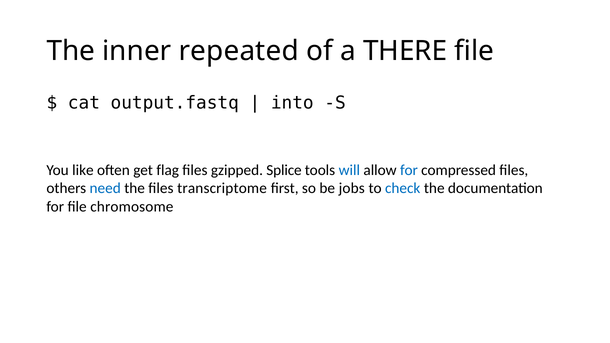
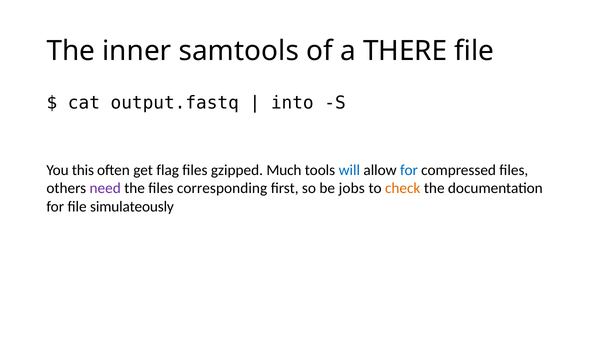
repeated: repeated -> samtools (239, 51)
like: like -> this (83, 170)
Splice: Splice -> Much (284, 170)
need colour: blue -> purple (105, 189)
transcriptome: transcriptome -> corresponding (222, 189)
check colour: blue -> orange (403, 189)
chromosome: chromosome -> simulateously (132, 207)
